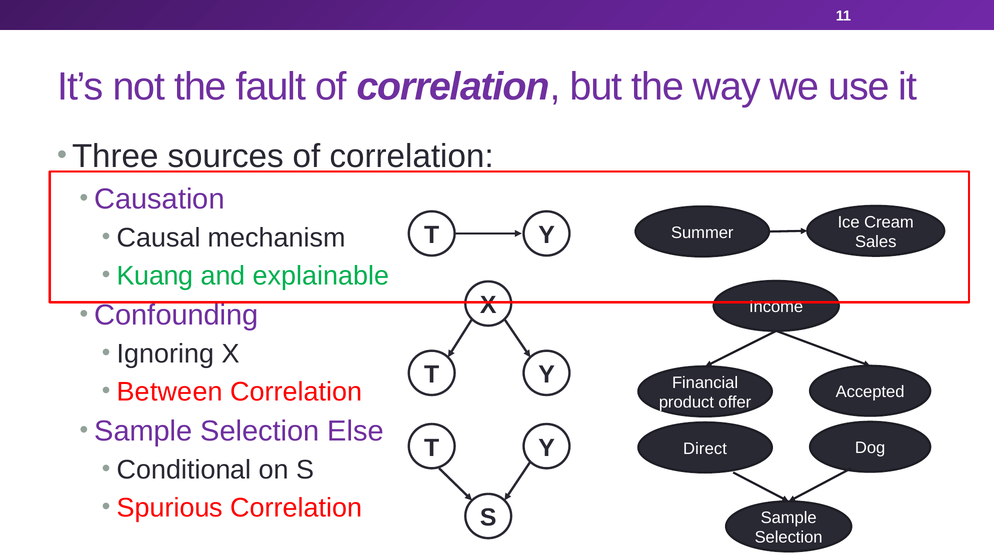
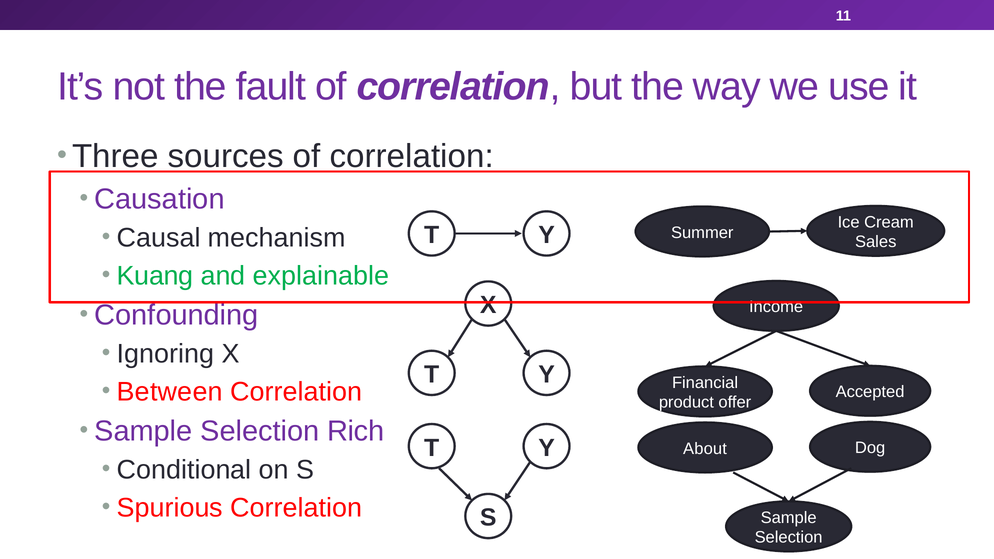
Else: Else -> Rich (356, 431)
Direct: Direct -> About (705, 449)
